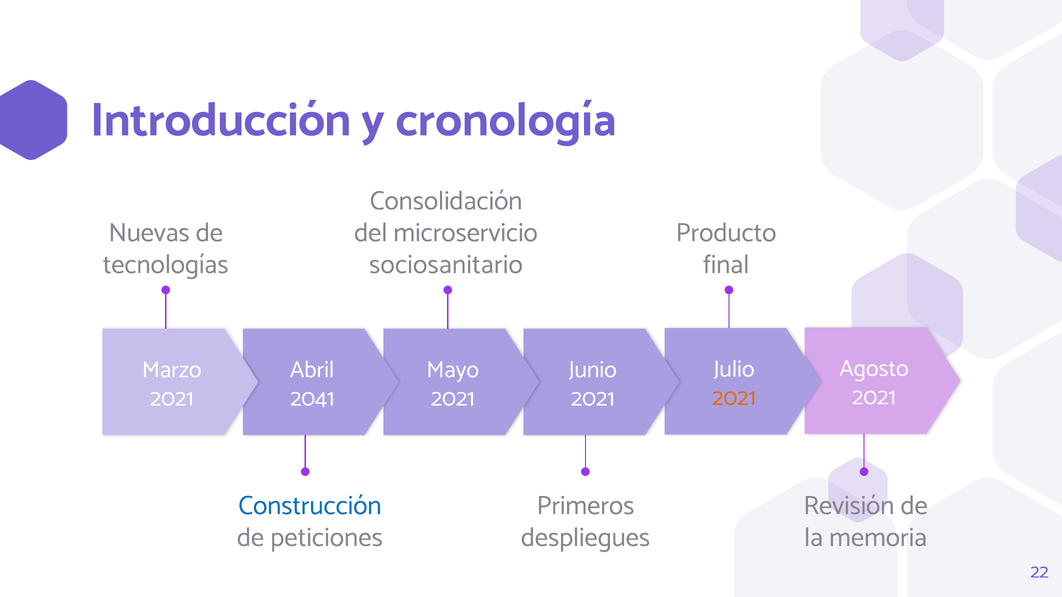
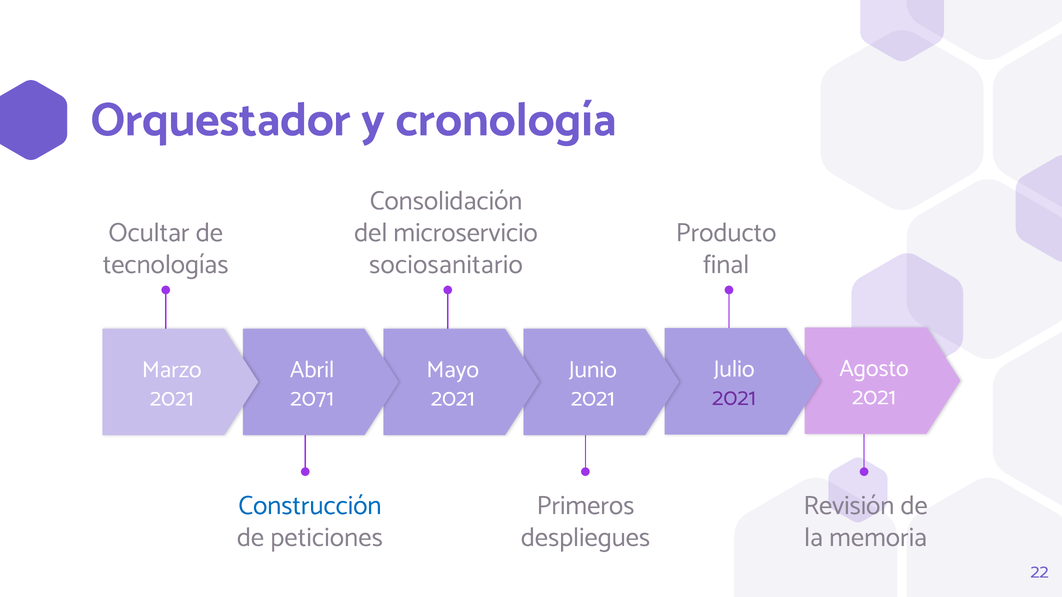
Introducción: Introducción -> Orquestador (221, 120)
Nuevas: Nuevas -> Ocultar (149, 233)
2021 colour: orange -> purple (734, 397)
2041: 2041 -> 2071 (312, 398)
